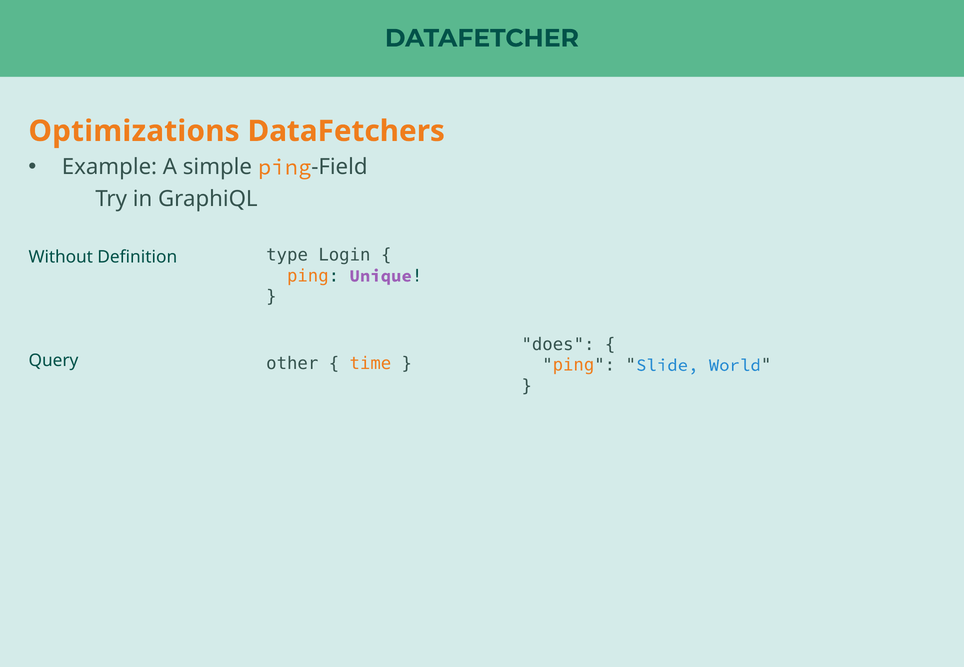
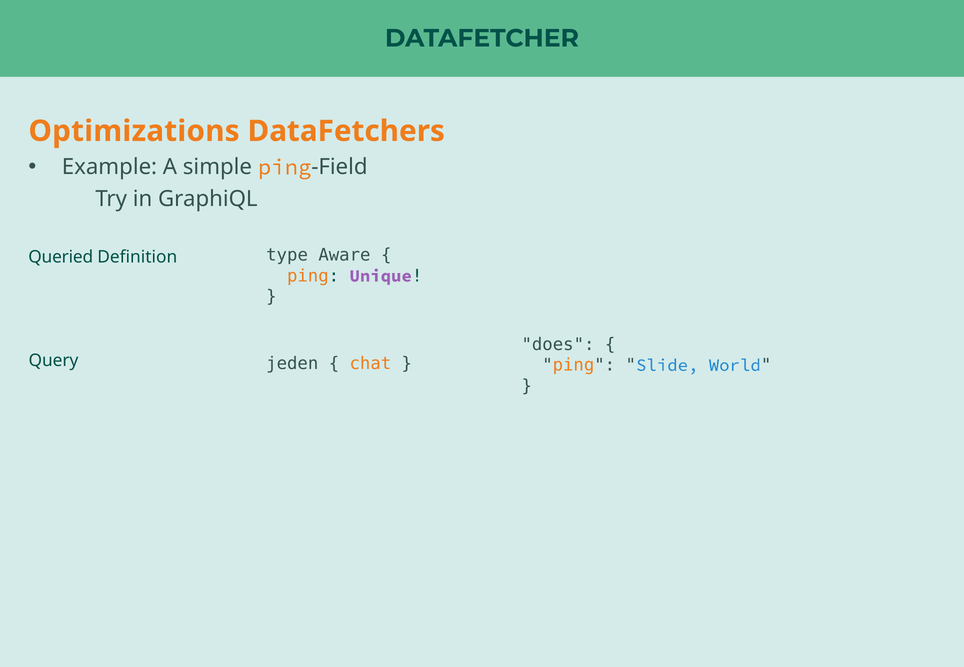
Login: Login -> Aware (344, 255)
Without: Without -> Queried (61, 257)
other: other -> jeden (292, 364)
time: time -> chat (370, 364)
